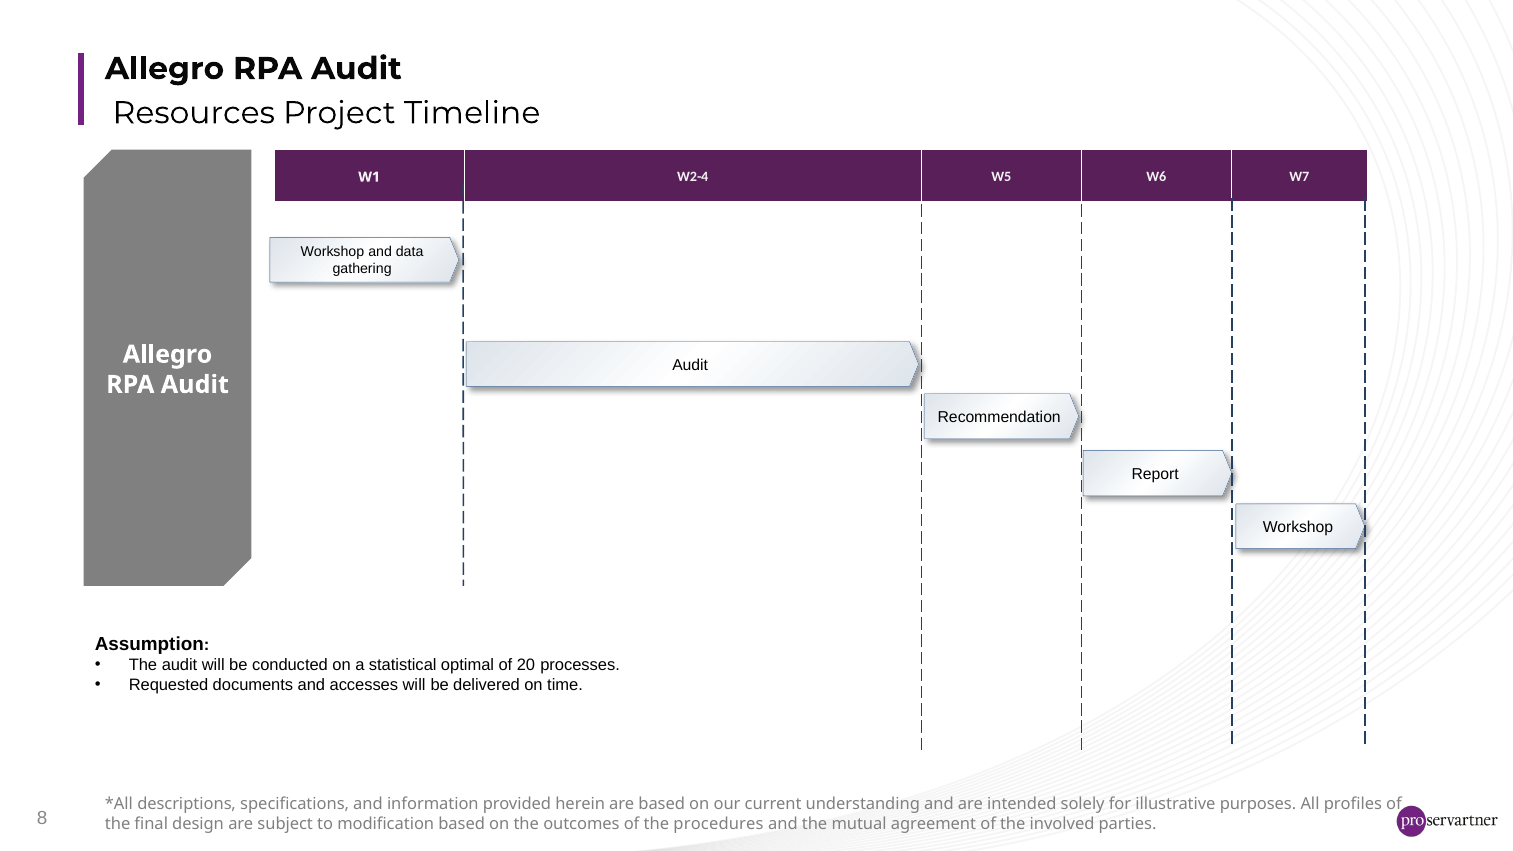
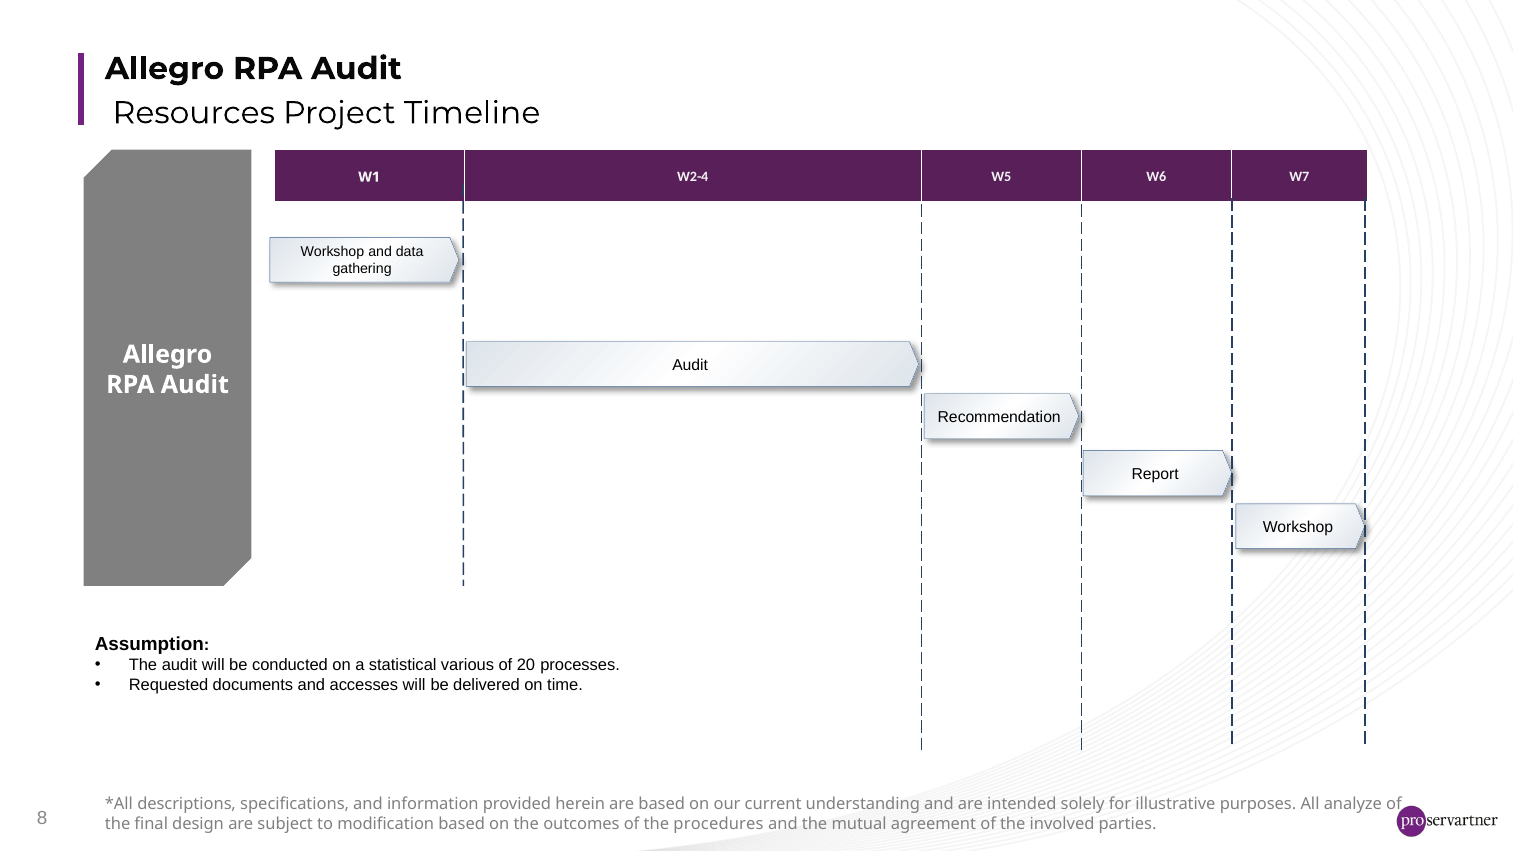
optimal: optimal -> various (468, 665)
profiles: profiles -> analyze (1353, 804)
